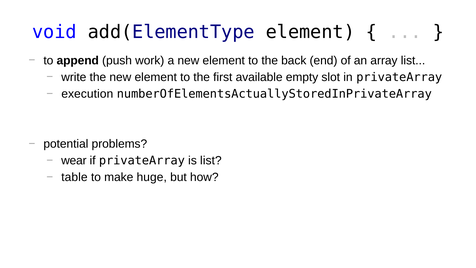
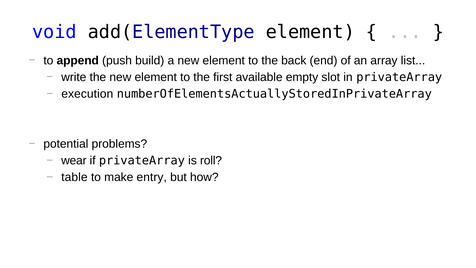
work: work -> build (150, 61)
is list: list -> roll (211, 160)
huge: huge -> entry (152, 177)
